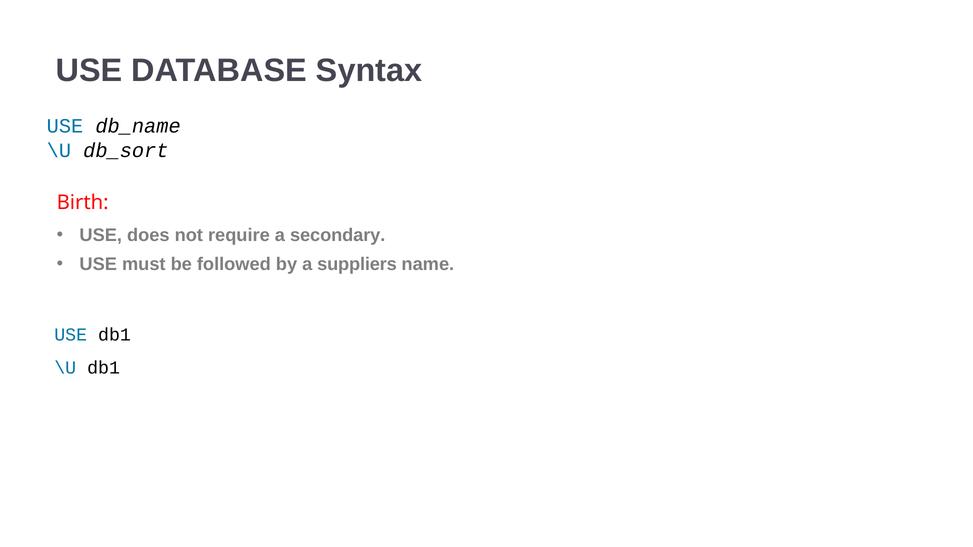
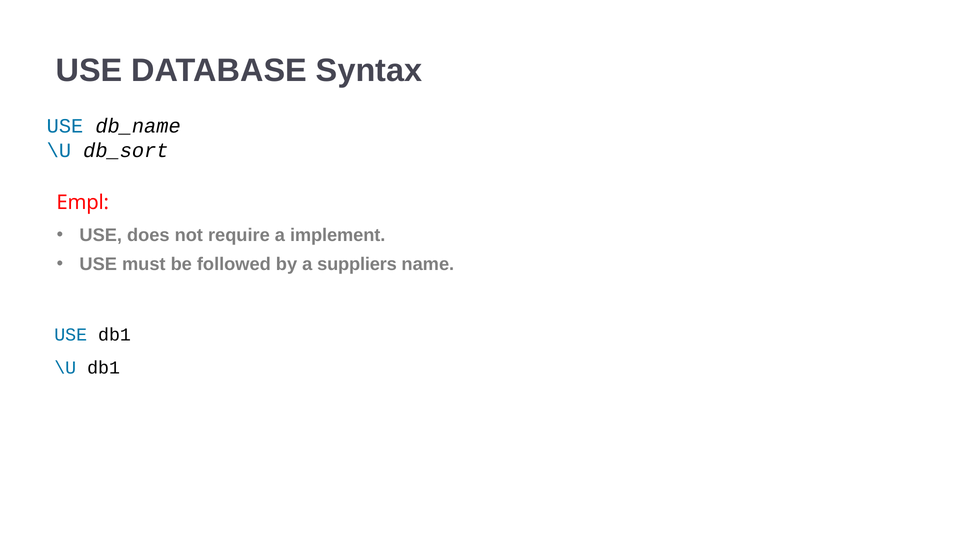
Birth: Birth -> Empl (83, 203)
secondary: secondary -> implement (338, 235)
